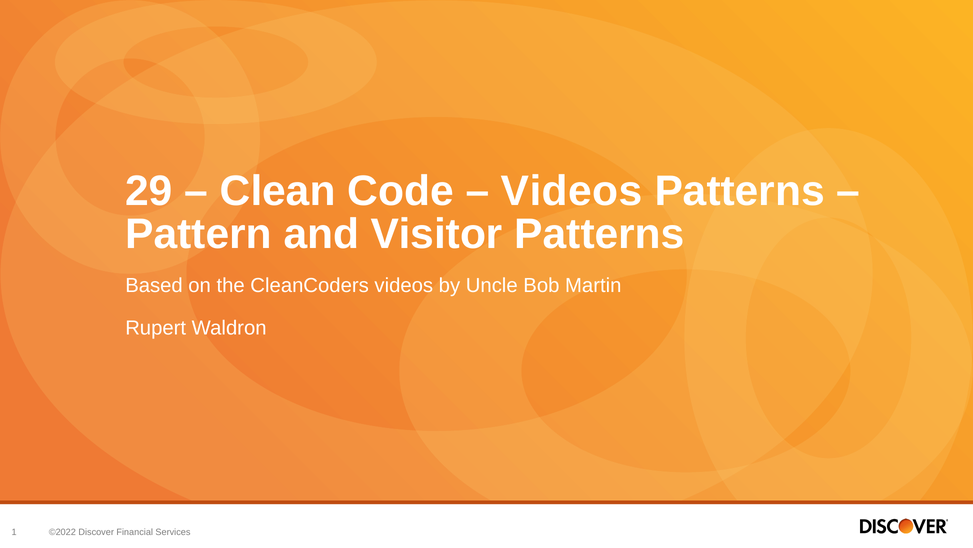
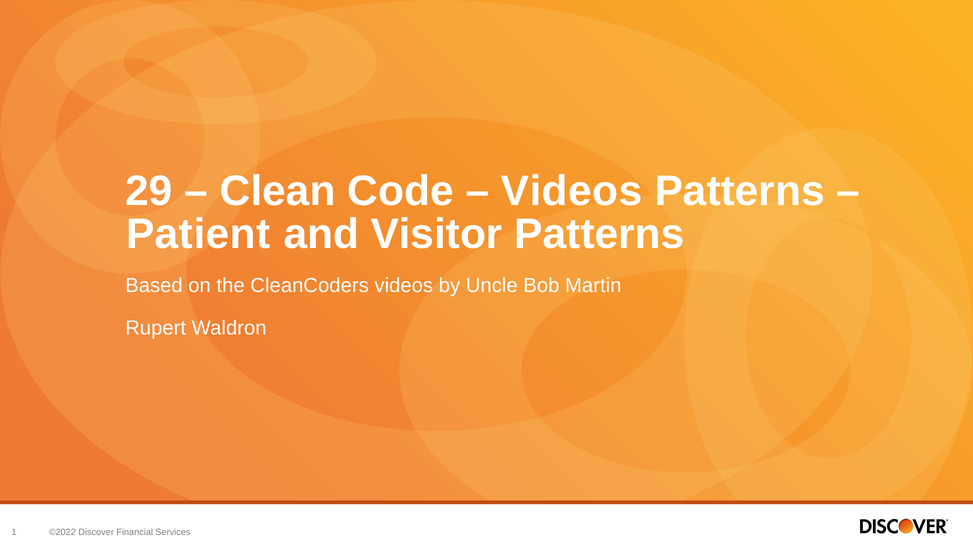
Pattern: Pattern -> Patient (198, 234)
